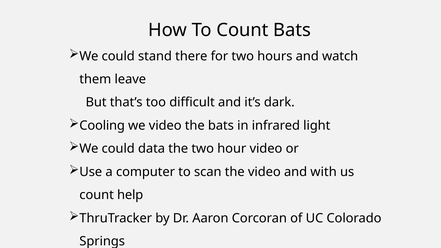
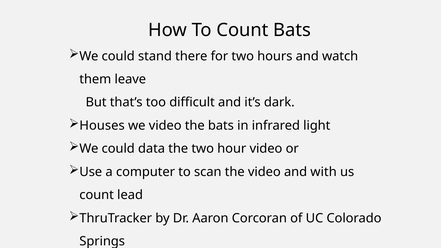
Cooling: Cooling -> Houses (102, 126)
help: help -> lead (130, 195)
